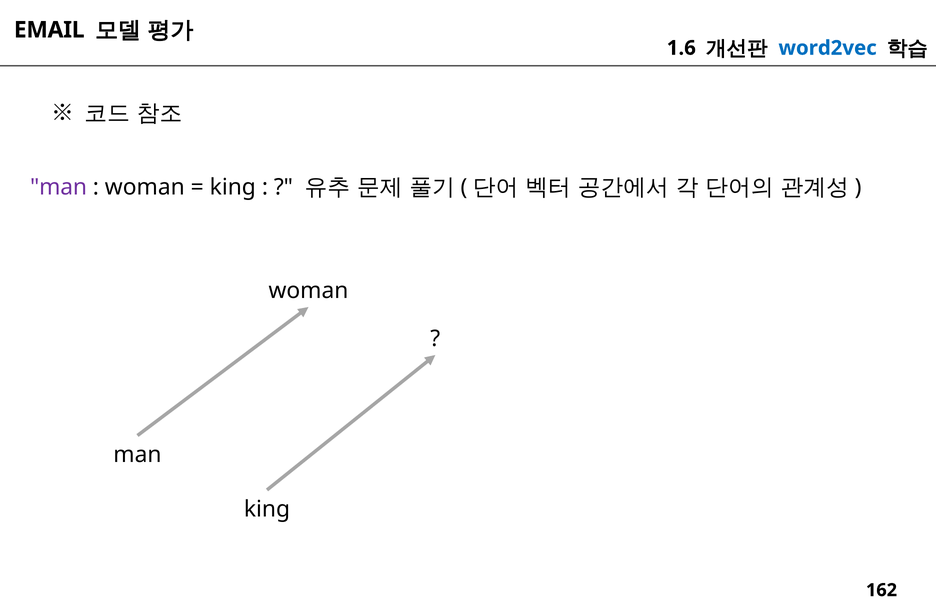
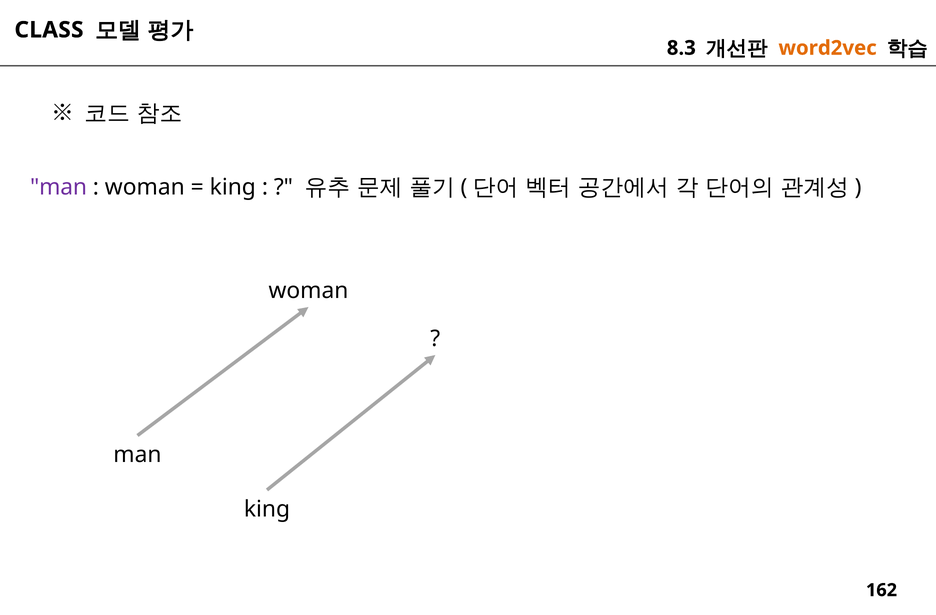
EMAIL: EMAIL -> CLASS (49, 30)
1.6: 1.6 -> 8.3 (681, 48)
word2vec colour: blue -> orange (828, 48)
